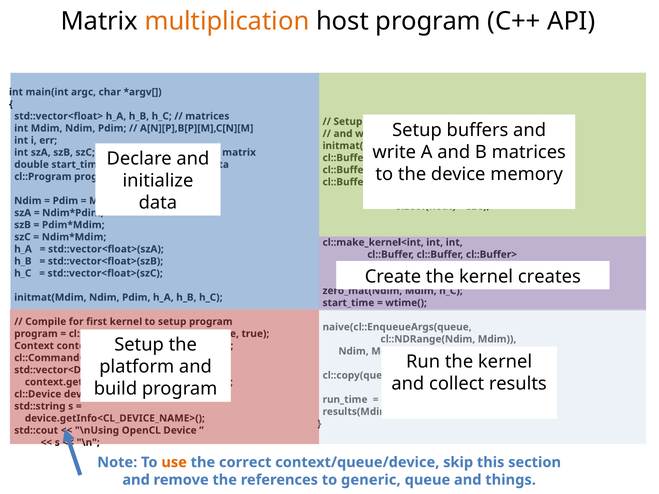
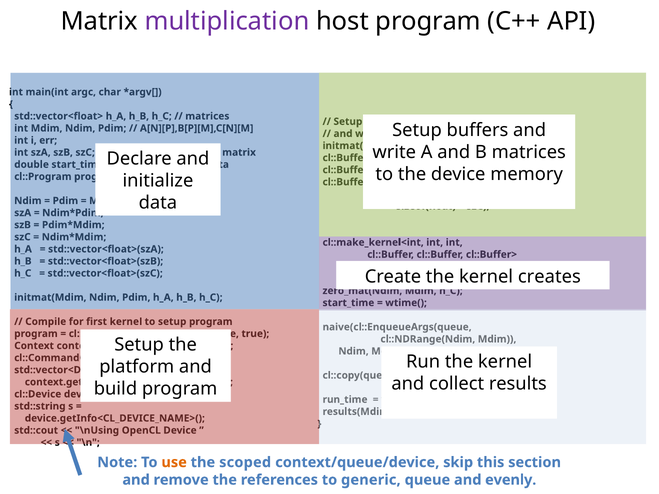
multiplication colour: orange -> purple (227, 21)
correct: correct -> scoped (245, 463)
things: things -> evenly (511, 480)
